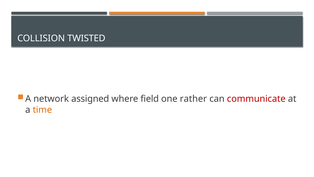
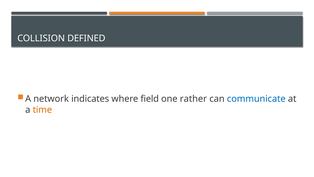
TWISTED: TWISTED -> DEFINED (86, 38)
assigned: assigned -> indicates (90, 99)
communicate colour: red -> blue (256, 99)
